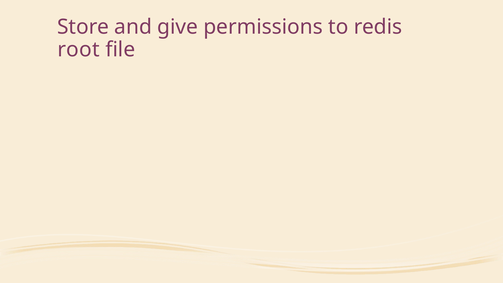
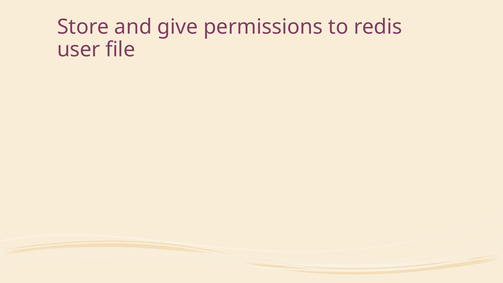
root: root -> user (79, 50)
